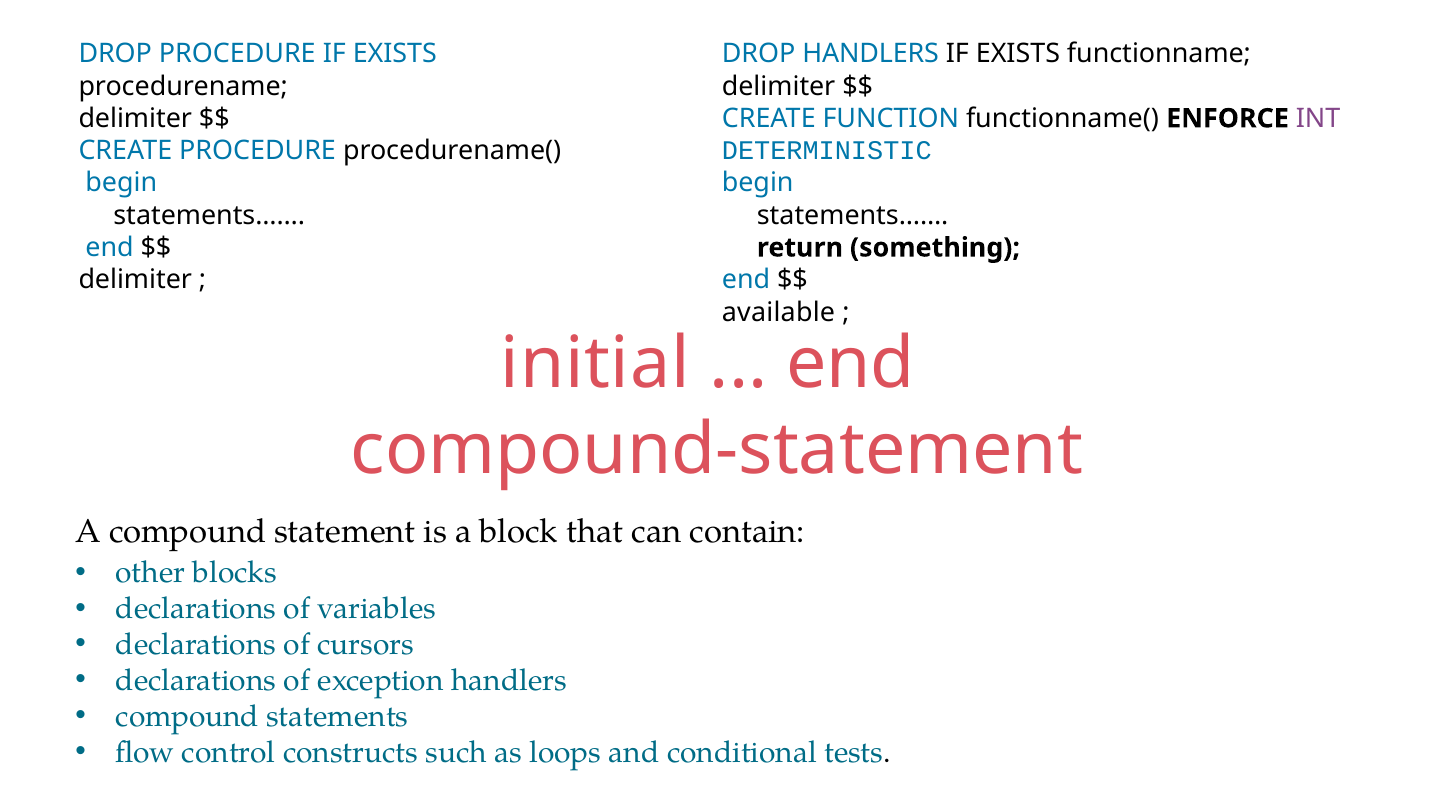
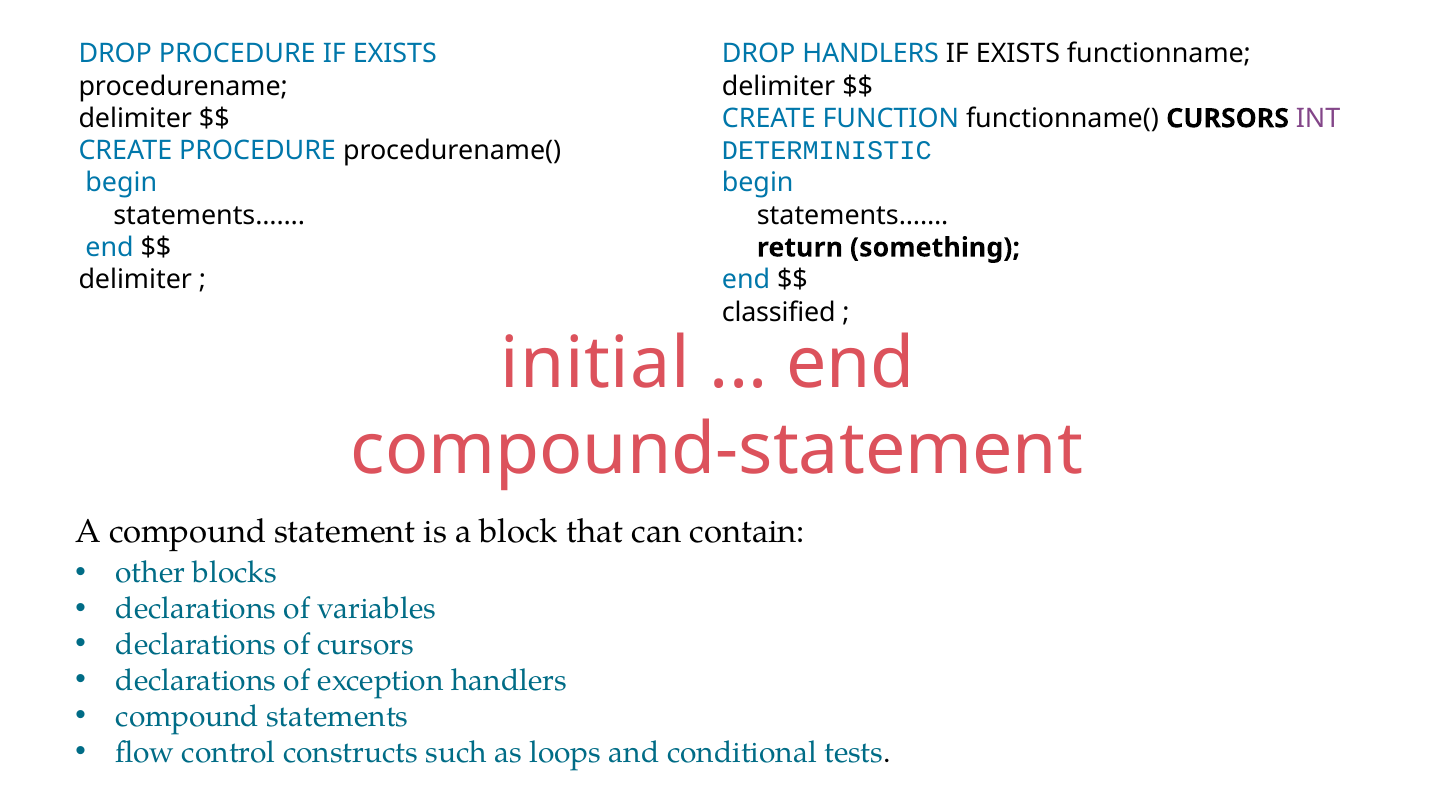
functionname( ENFORCE: ENFORCE -> CURSORS (1228, 118)
available: available -> classified (779, 312)
